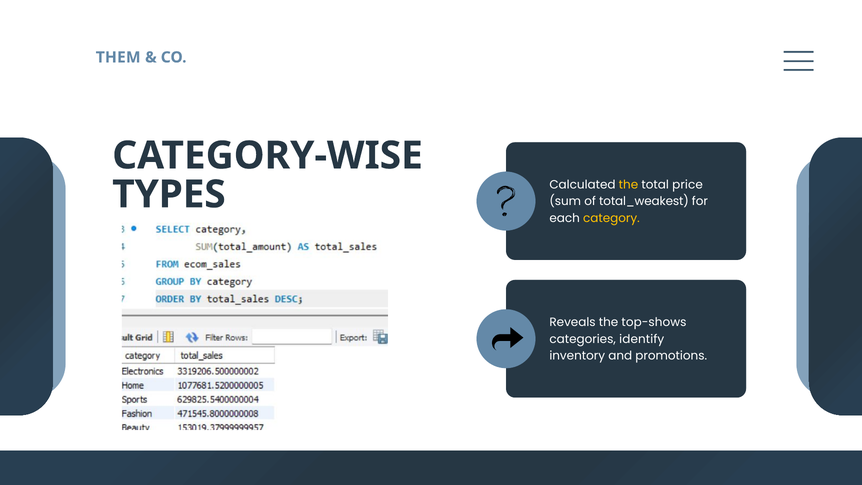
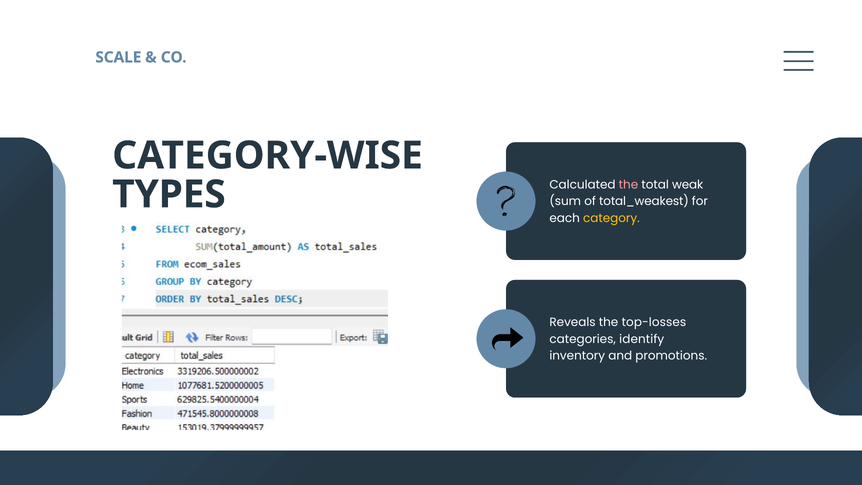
THEM: THEM -> SCALE (118, 57)
the colour: yellow -> pink (628, 185)
price: price -> weak (688, 185)
top-shows: top-shows -> top-losses (654, 322)
